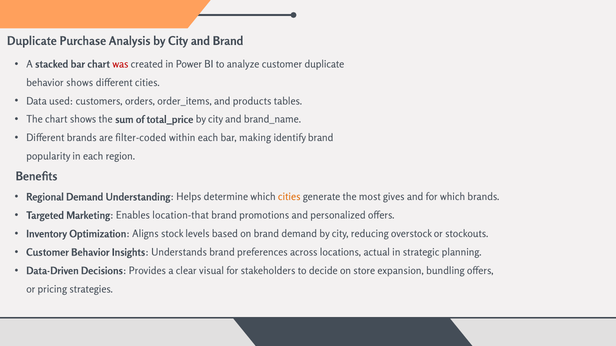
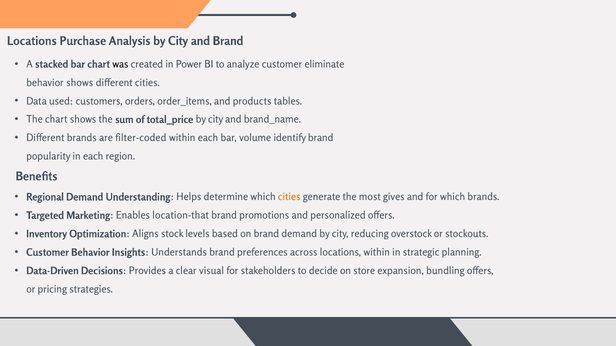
Duplicate: Duplicate -> Locations (32, 41)
was colour: red -> black (120, 64)
customer duplicate: duplicate -> eliminate (324, 64)
making: making -> volume (255, 138)
locations actual: actual -> within (377, 253)
